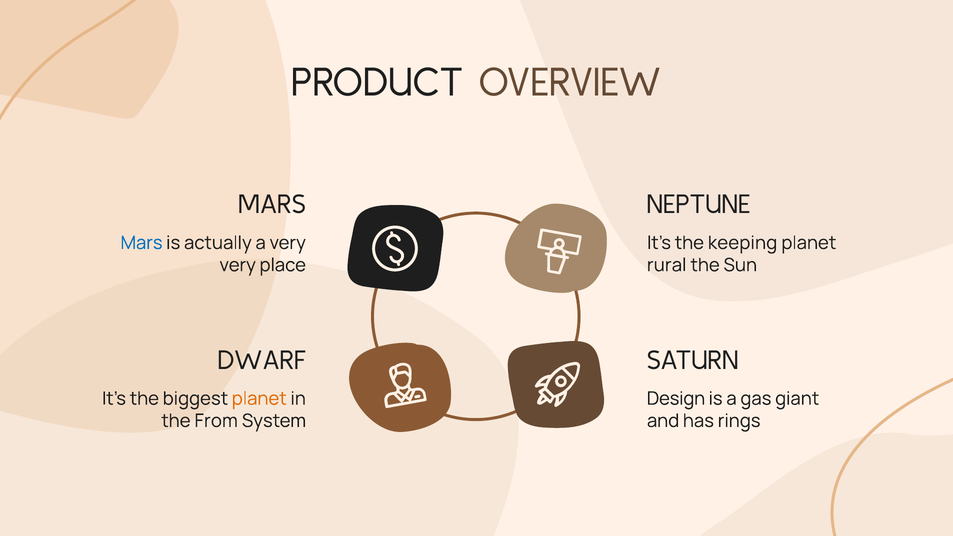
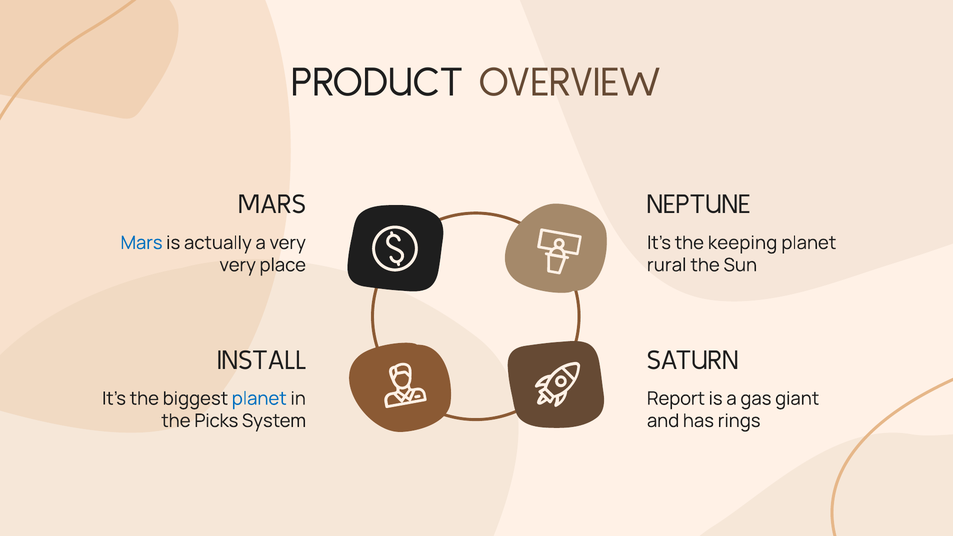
DWARF: DWARF -> INSTALL (262, 360)
planet colour: orange -> blue (259, 399)
Design: Design -> Report (676, 399)
From: From -> Picks (216, 421)
